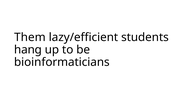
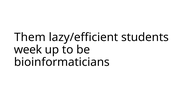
hang: hang -> week (28, 50)
